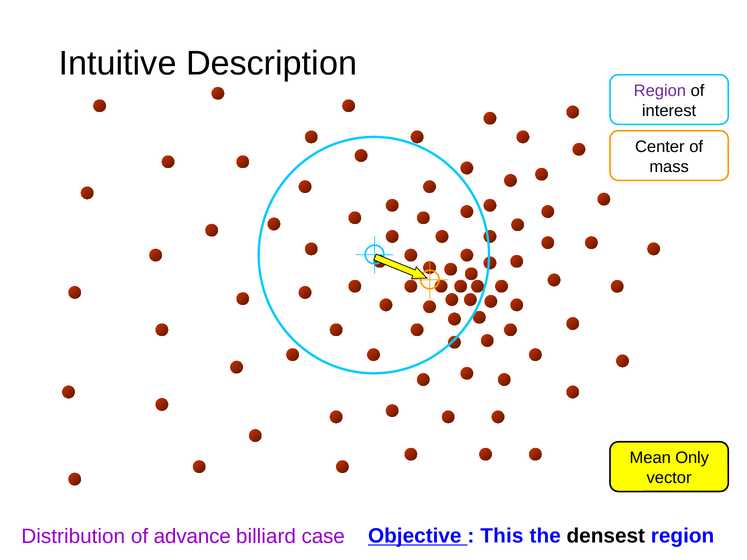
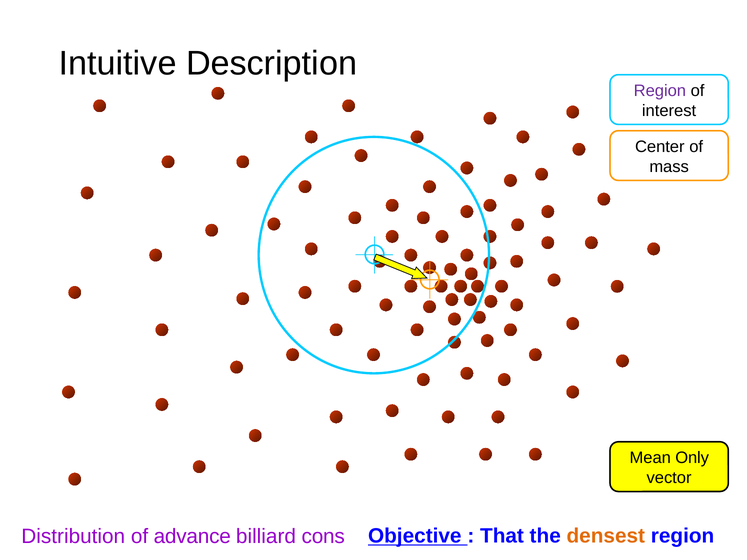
case: case -> cons (323, 537)
This: This -> That (502, 536)
densest colour: black -> orange (606, 536)
